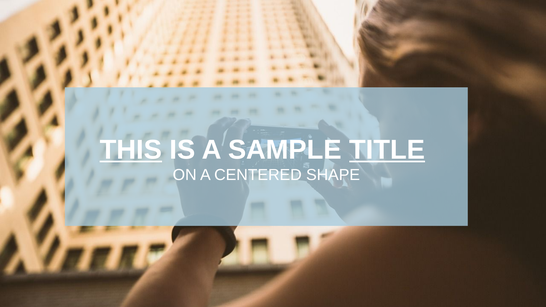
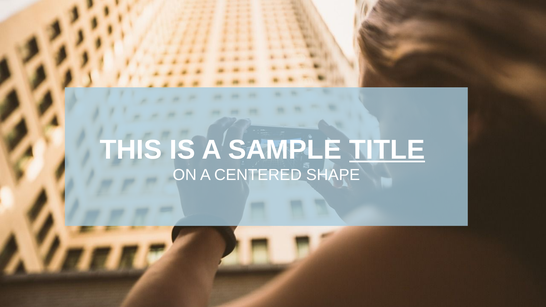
THIS underline: present -> none (131, 150)
